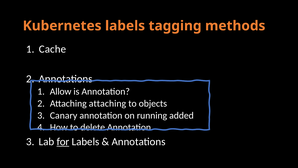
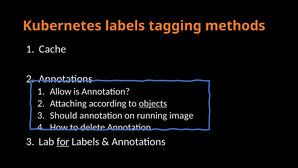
Attaching attaching: attaching -> according (108, 103)
objects underline: none -> present (153, 103)
Canary: Canary -> Should (64, 115)
added: added -> image (181, 115)
